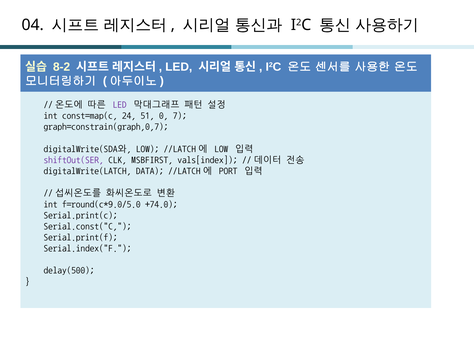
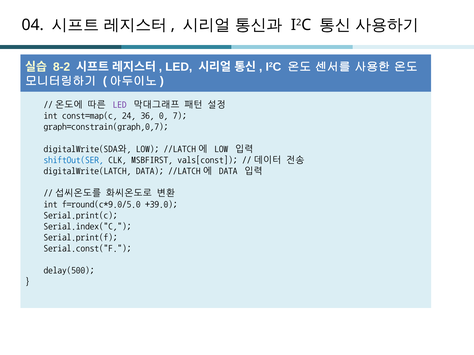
51: 51 -> 36 (147, 116)
shiftOut(SER colour: purple -> blue (74, 160)
vals[index: vals[index -> vals[const (207, 160)
PORT: PORT -> DATA (228, 171)
+74.0: +74.0 -> +39.0 (161, 204)
Serial.const("C: Serial.const("C -> Serial.index("C (87, 226)
Serial.index("F: Serial.index("F -> Serial.const("F (87, 249)
